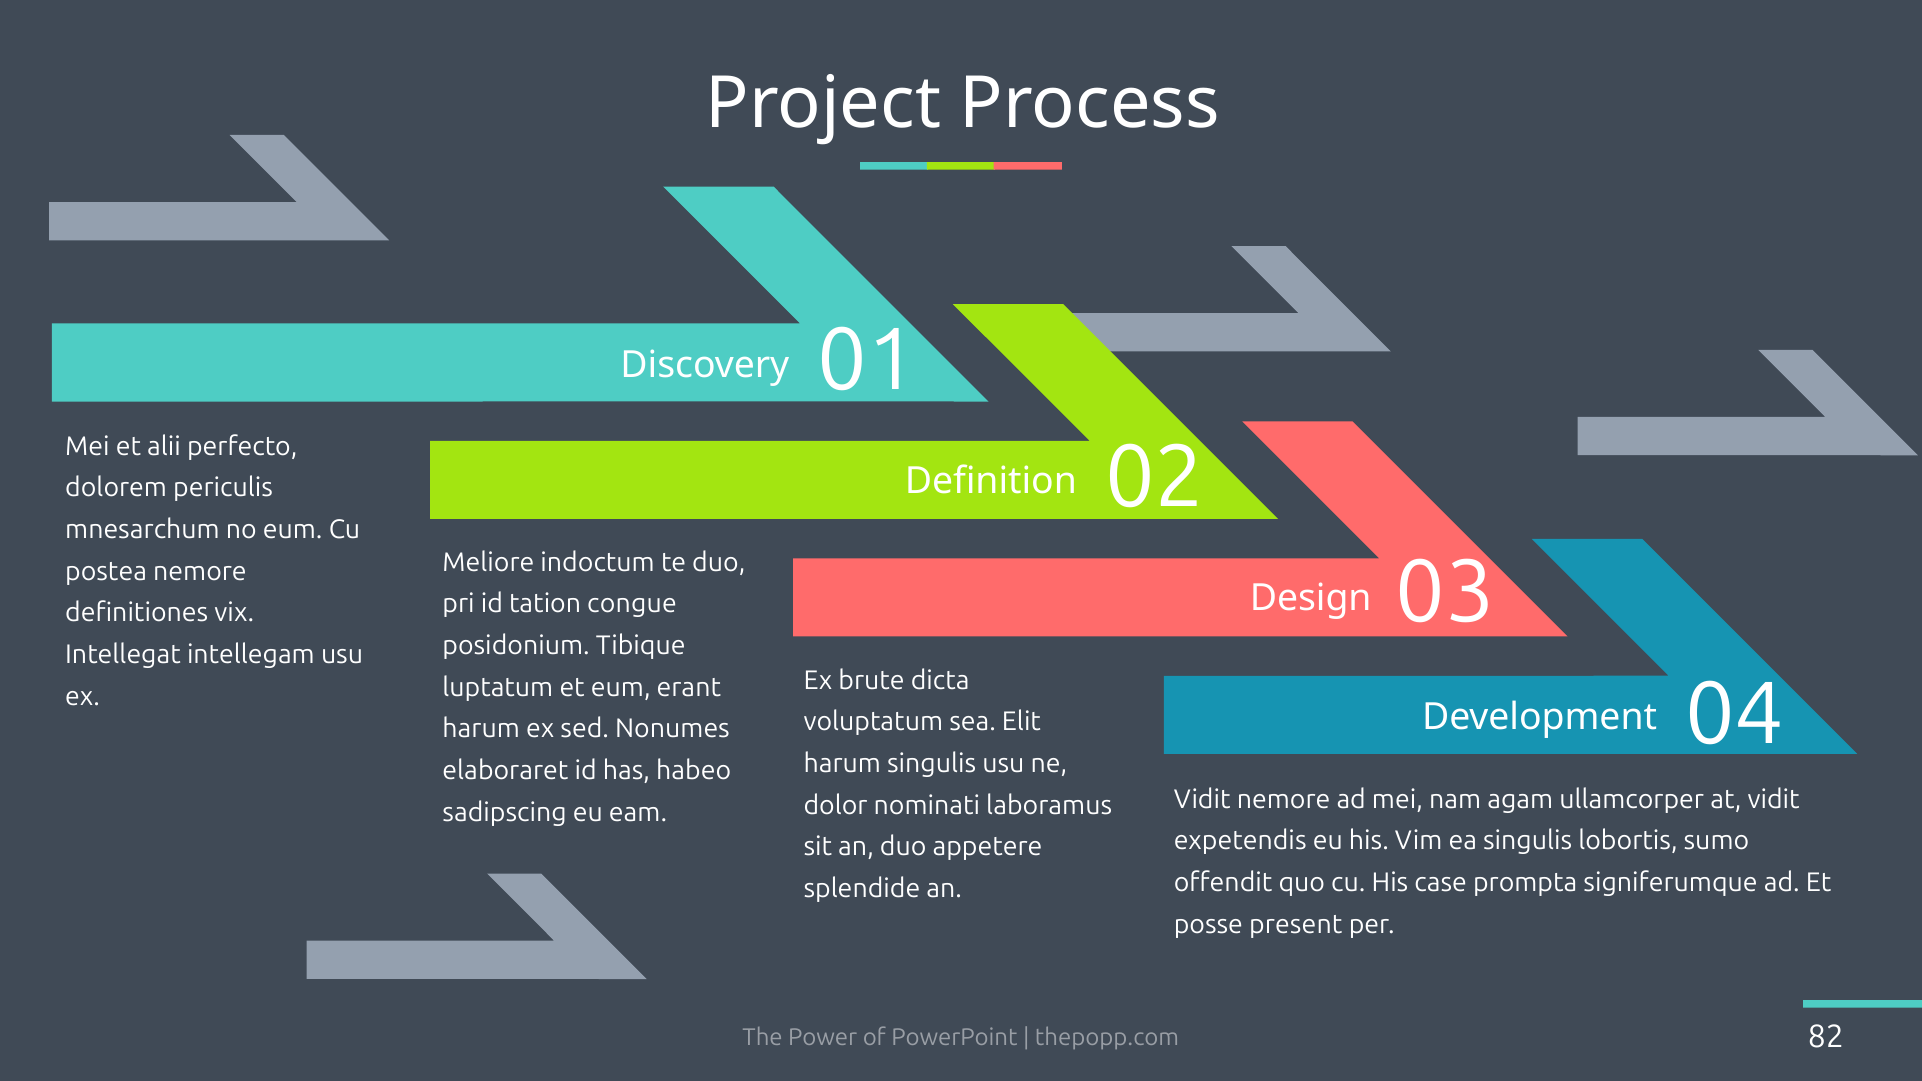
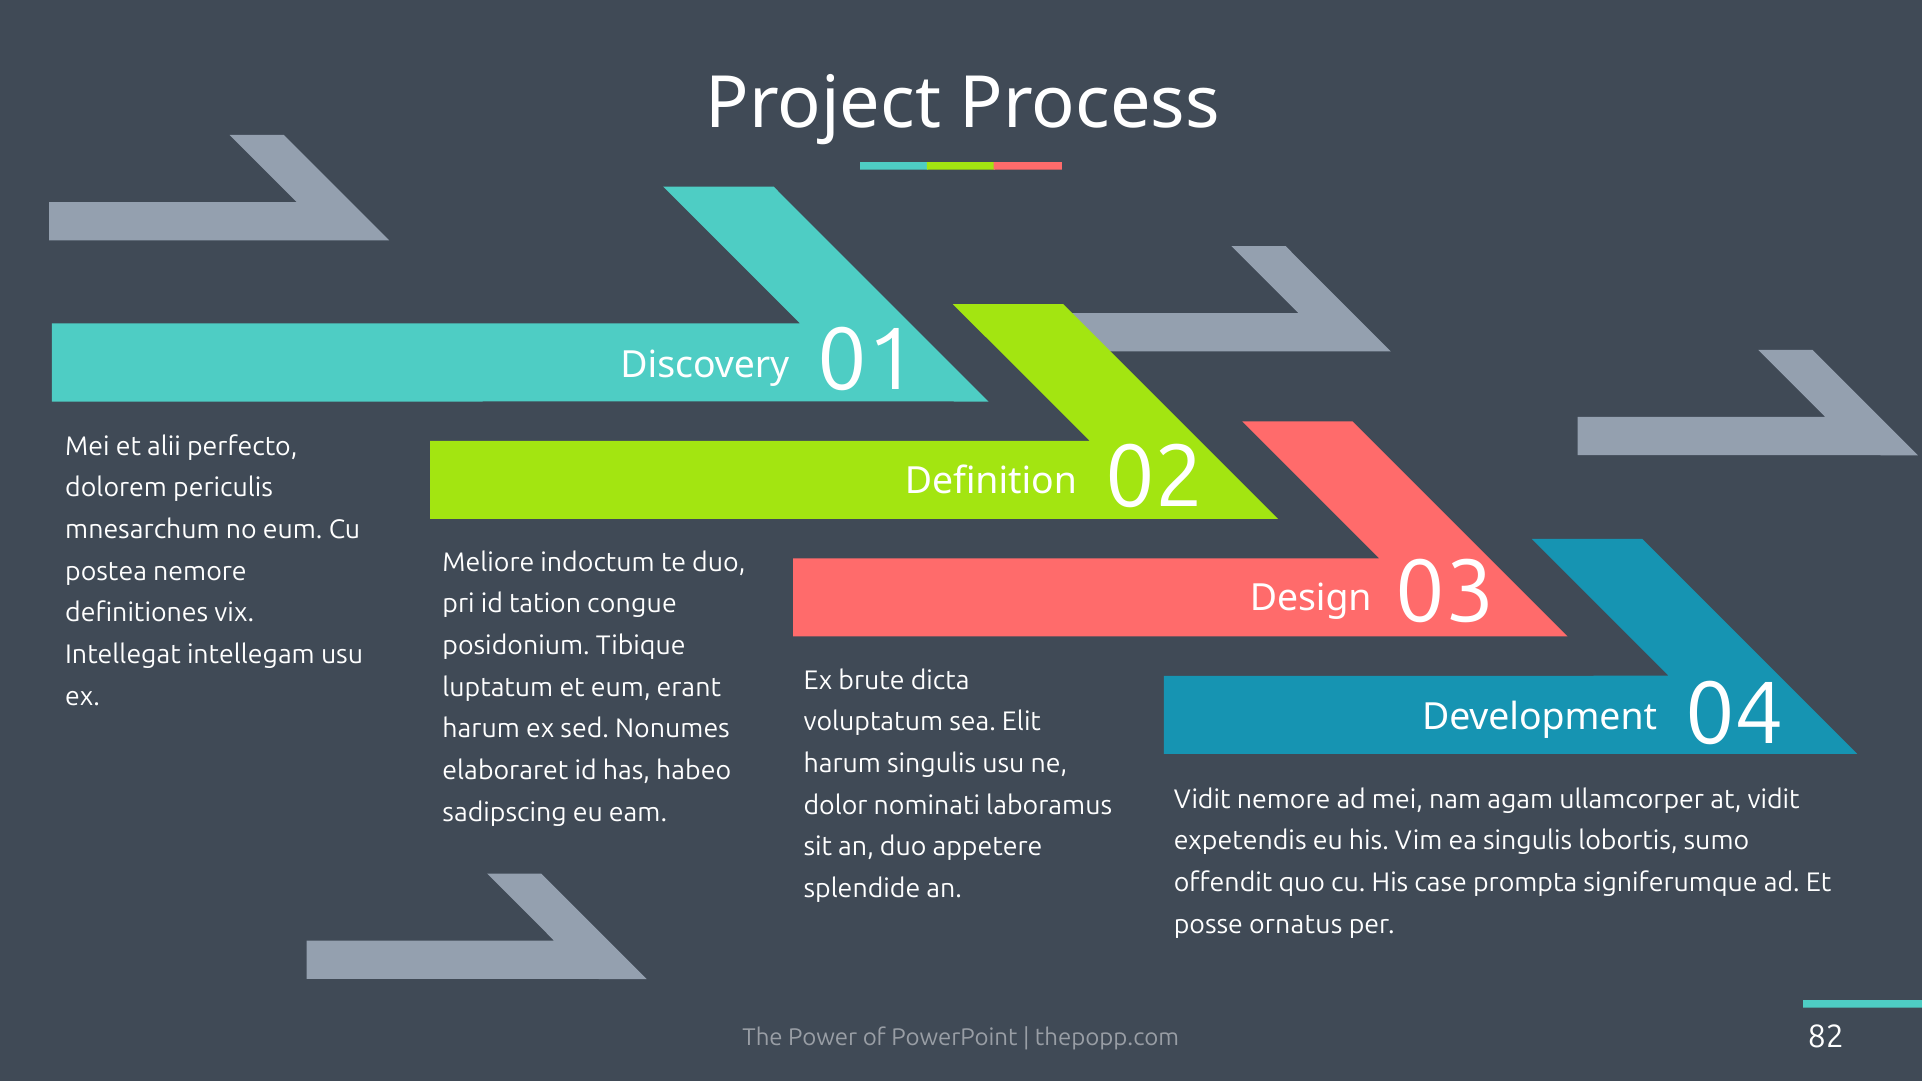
present: present -> ornatus (1296, 924)
